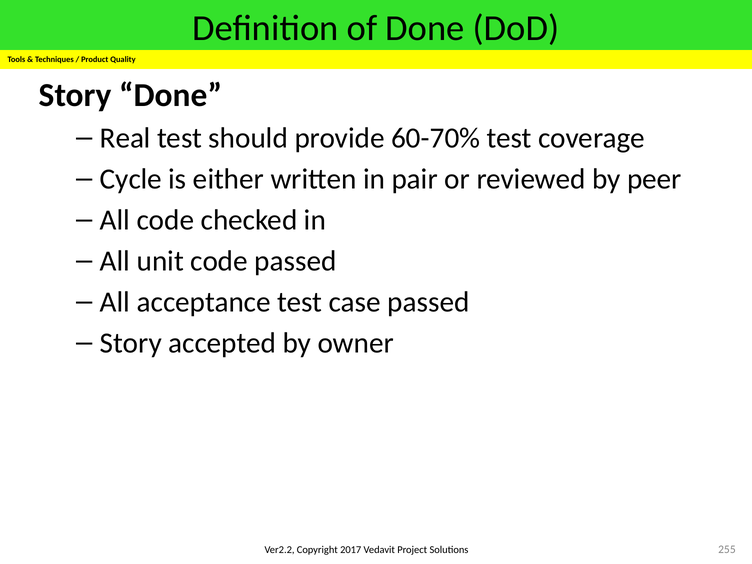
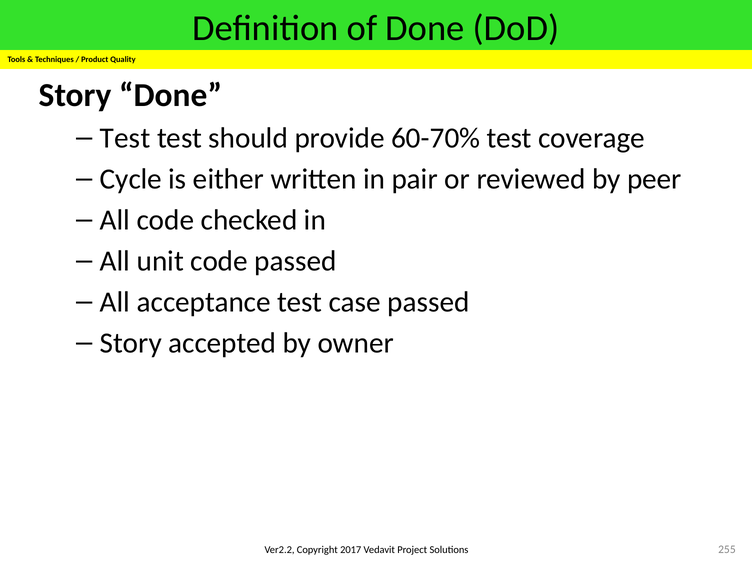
Real: Real -> Test (125, 138)
